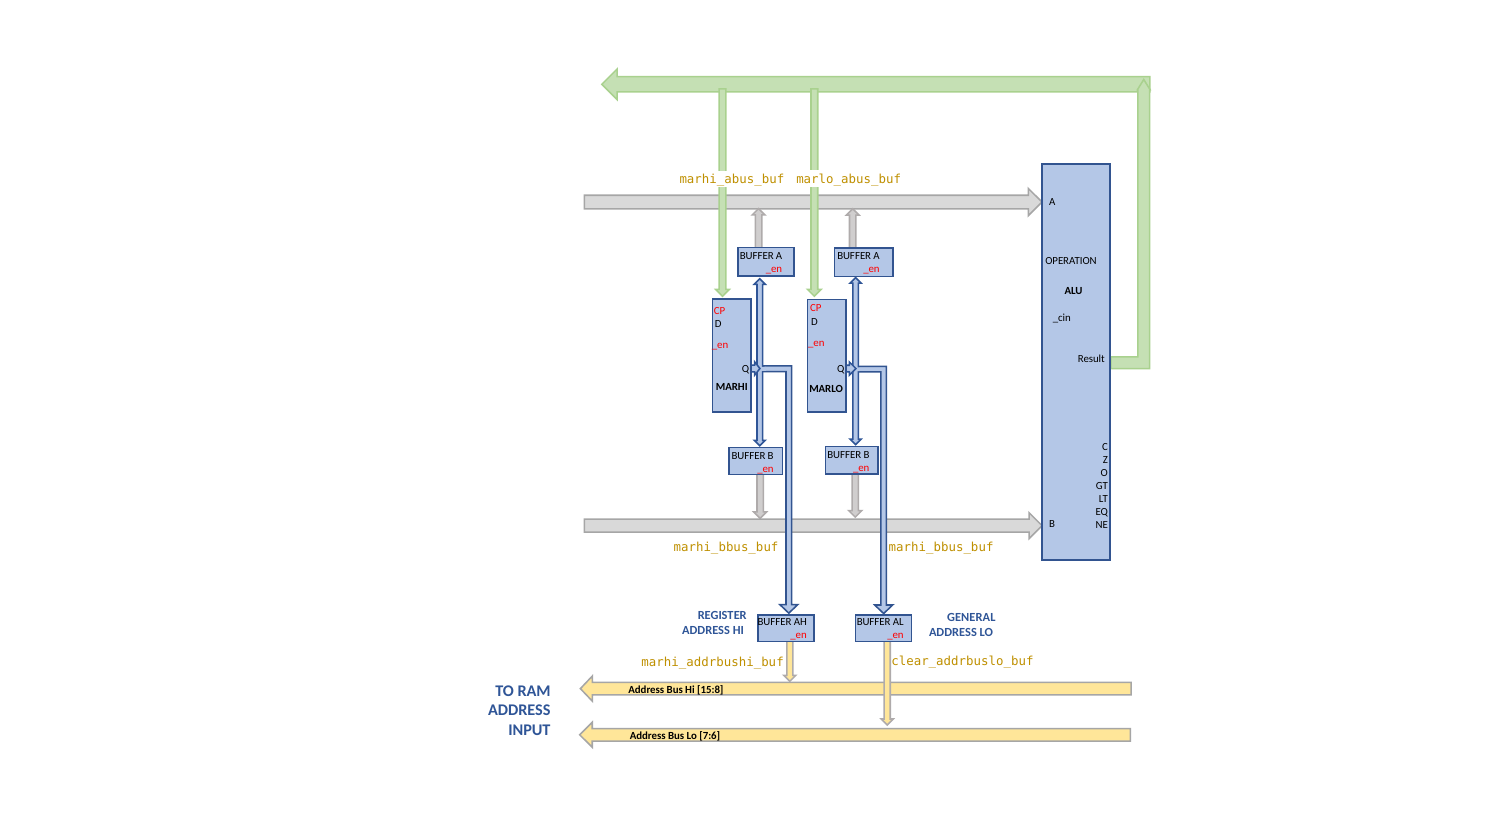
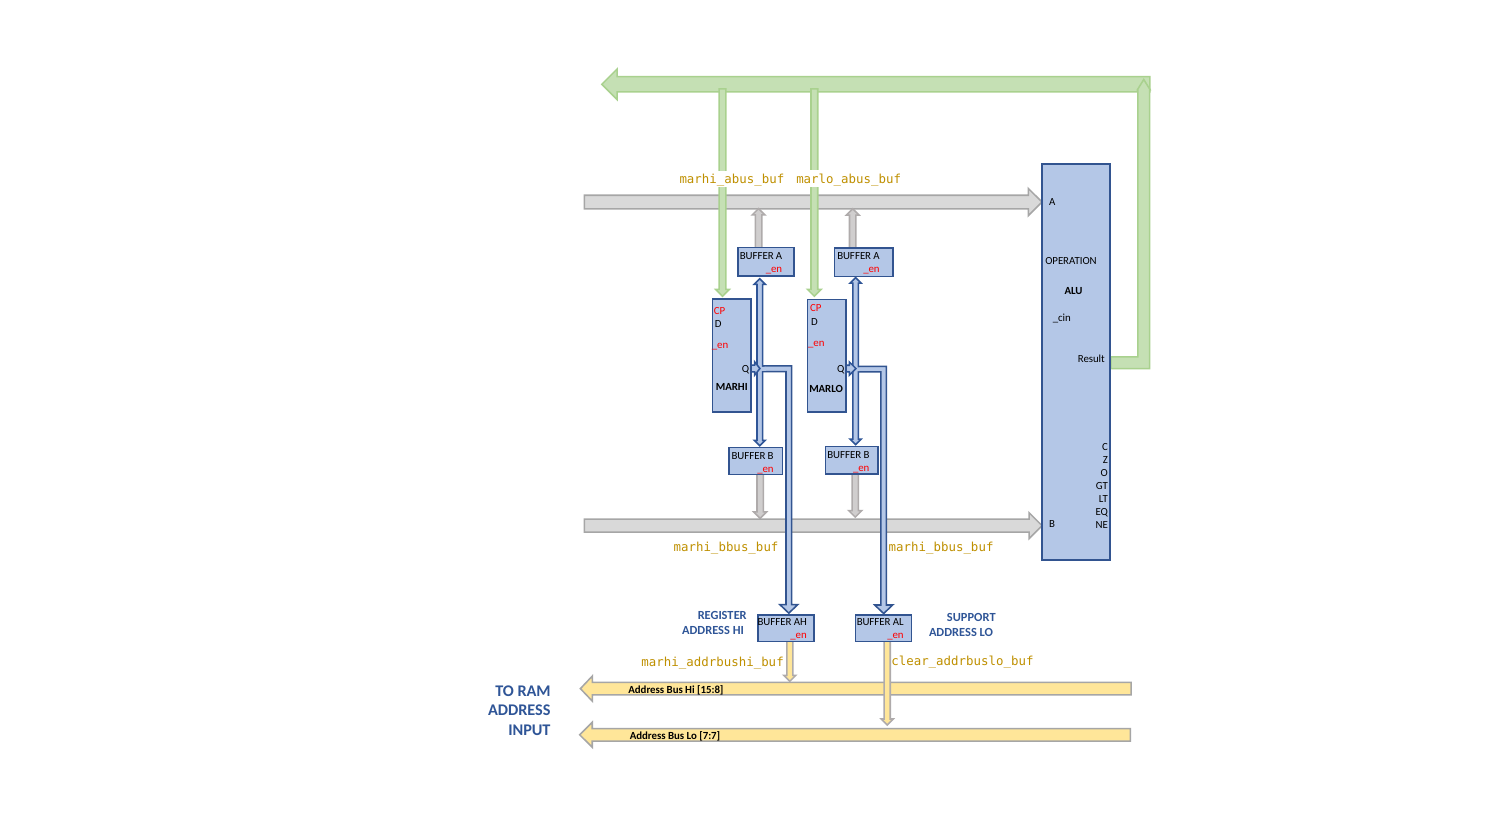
GENERAL: GENERAL -> SUPPORT (971, 617)
7:6: 7:6 -> 7:7 (710, 736)
